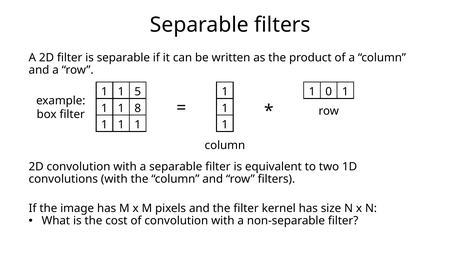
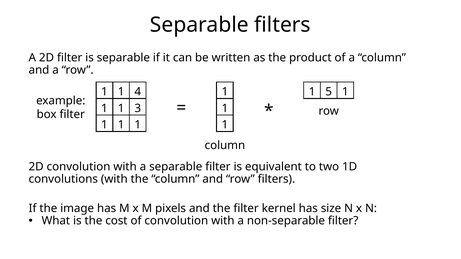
5: 5 -> 4 (138, 92)
0: 0 -> 5 (329, 92)
8: 8 -> 3 (138, 108)
